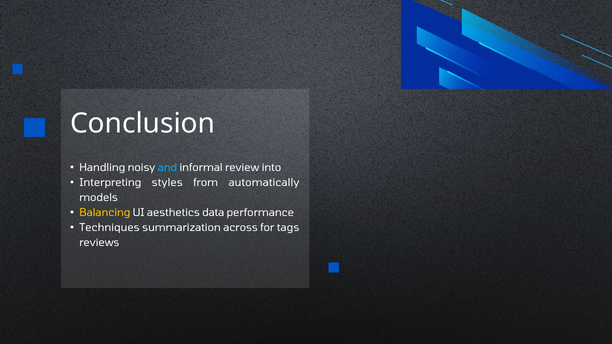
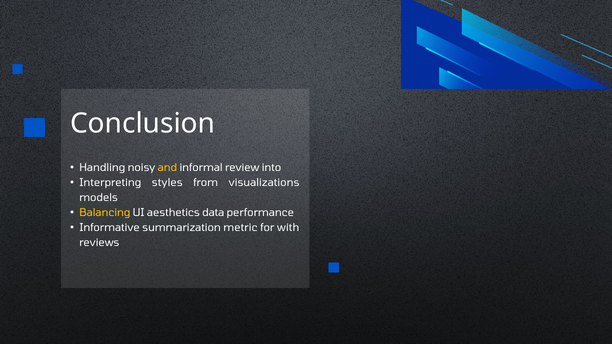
and colour: light blue -> yellow (167, 168)
automatically: automatically -> visualizations (264, 183)
Techniques: Techniques -> Informative (110, 228)
across: across -> metric (240, 228)
tags: tags -> with (288, 228)
